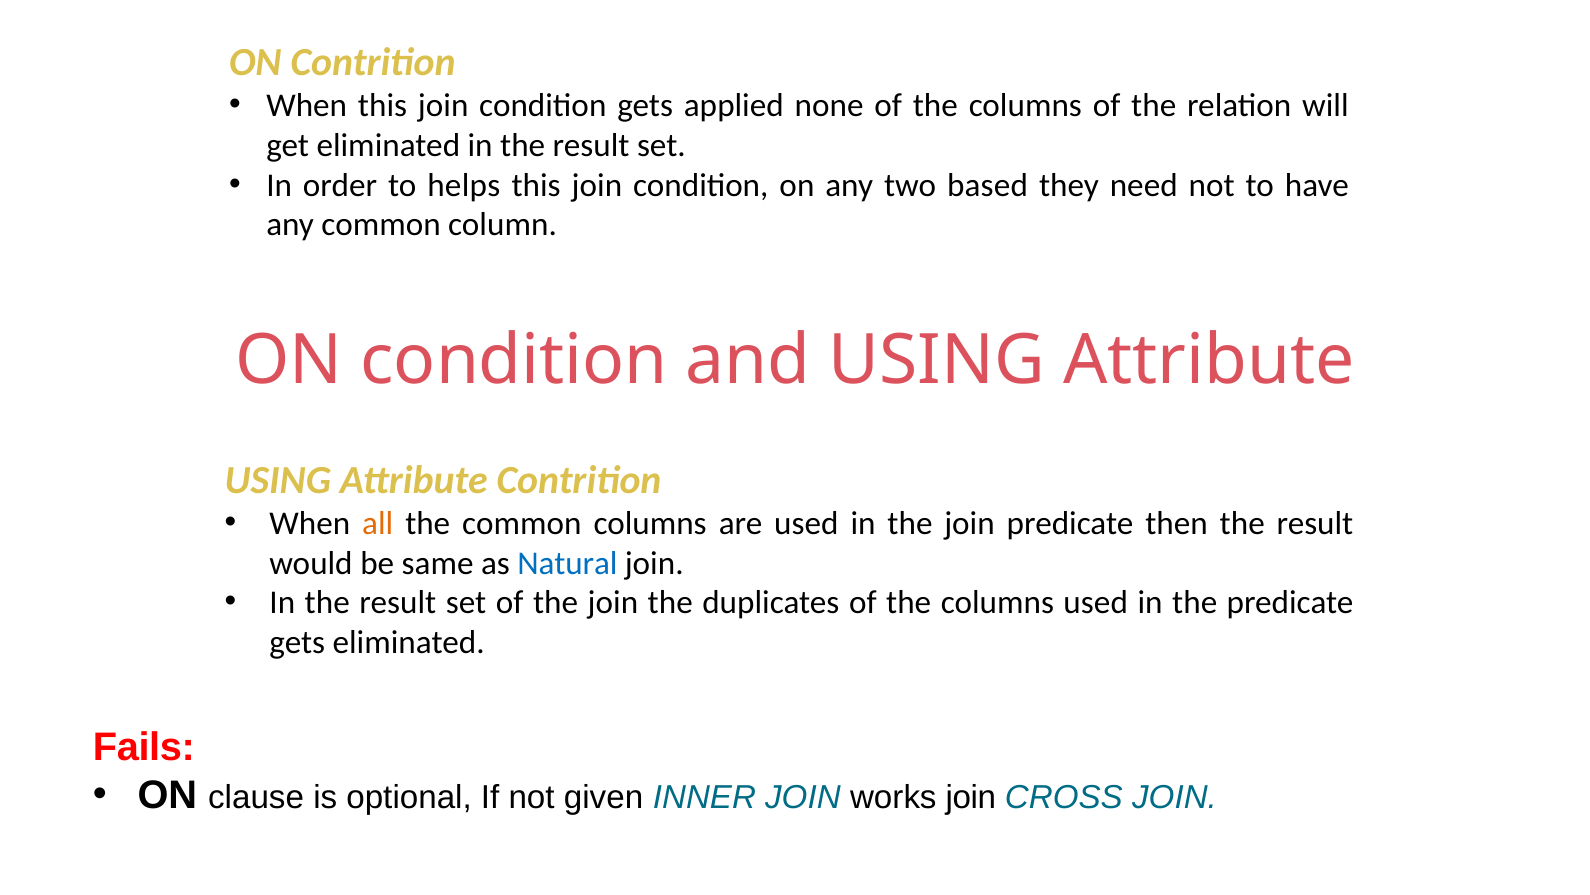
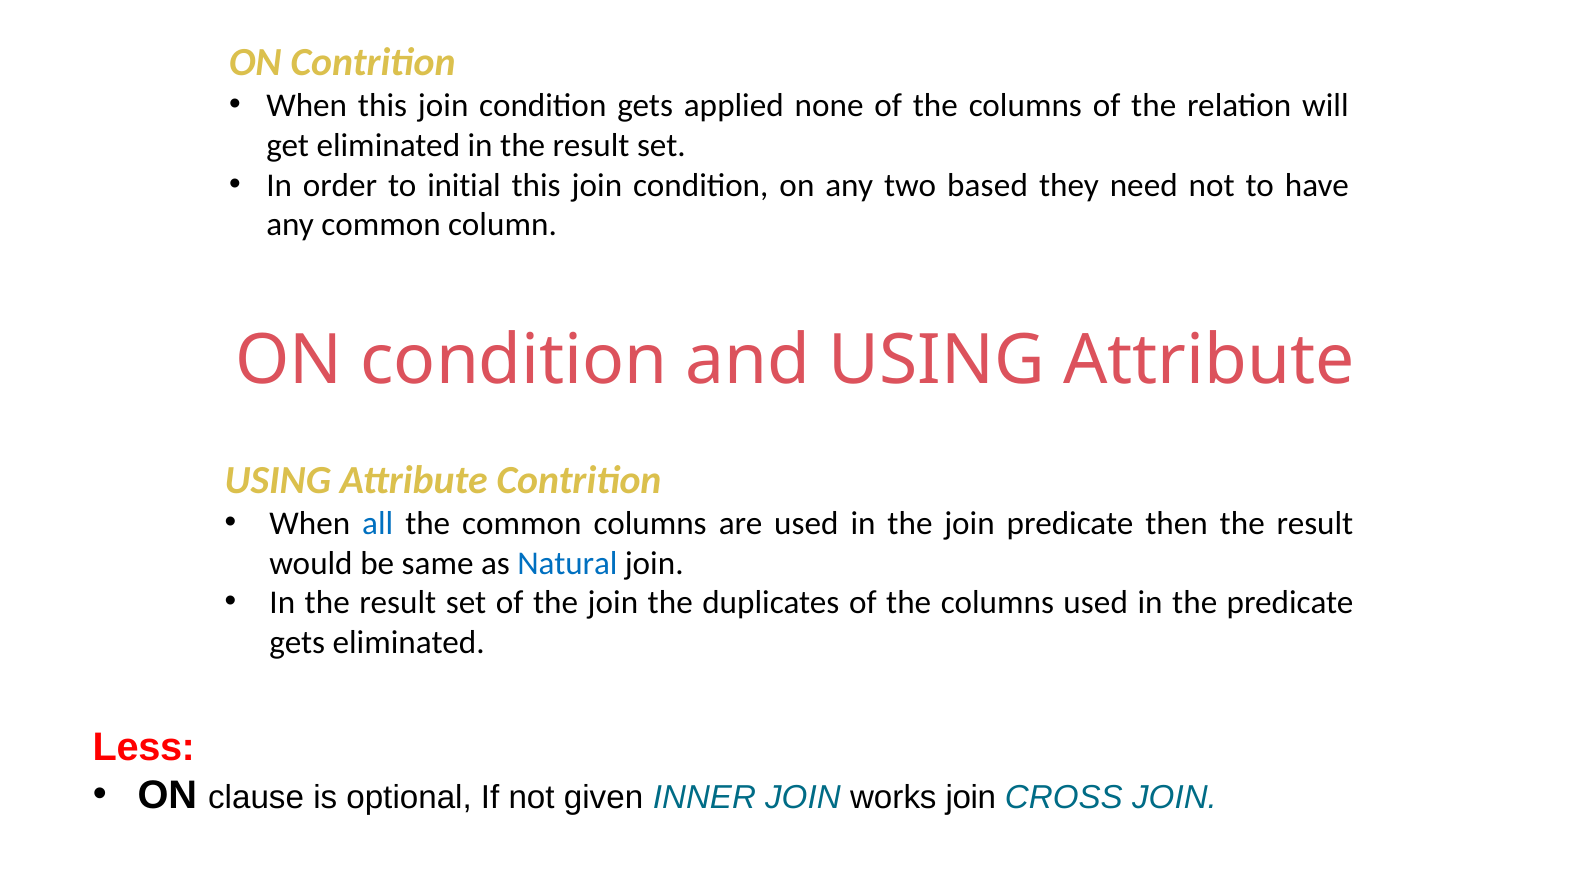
helps: helps -> initial (464, 185)
all colour: orange -> blue (378, 523)
Fails: Fails -> Less (144, 747)
